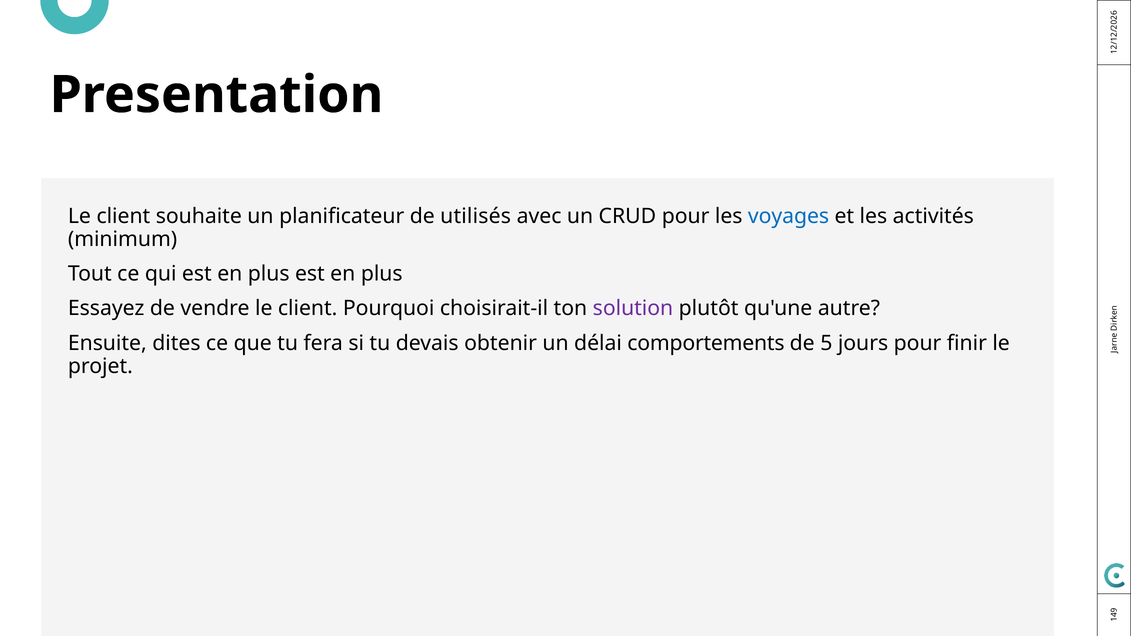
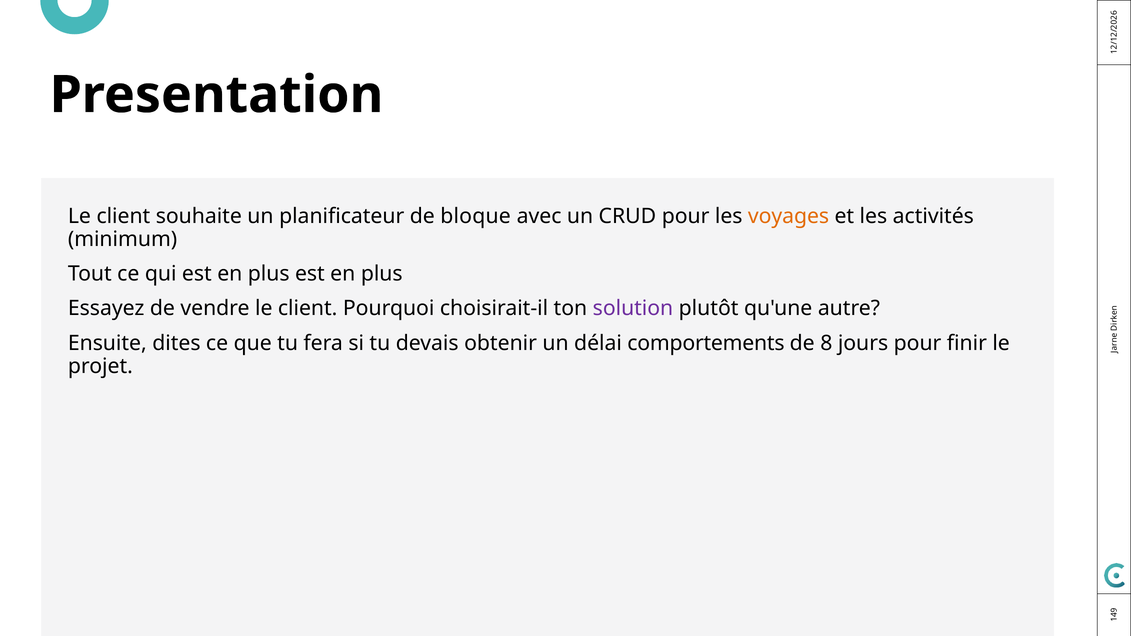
utilisés: utilisés -> bloque (476, 216)
voyages colour: blue -> orange (789, 216)
5: 5 -> 8 (826, 343)
